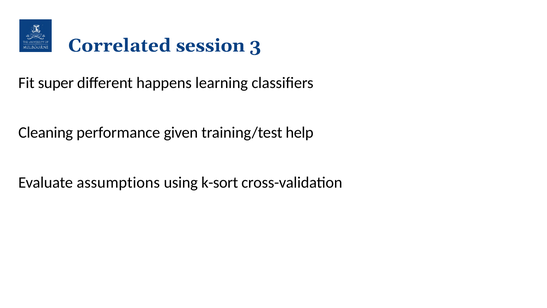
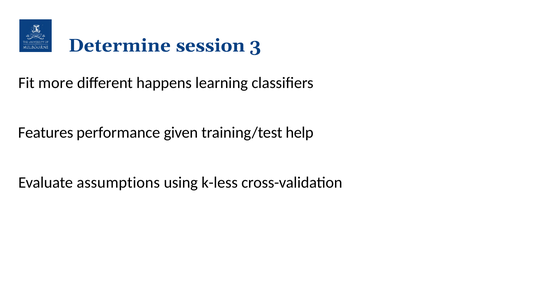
Correlated: Correlated -> Determine (120, 46)
super: super -> more (56, 83)
Cleaning: Cleaning -> Features (46, 133)
k-sort: k-sort -> k-less (220, 182)
